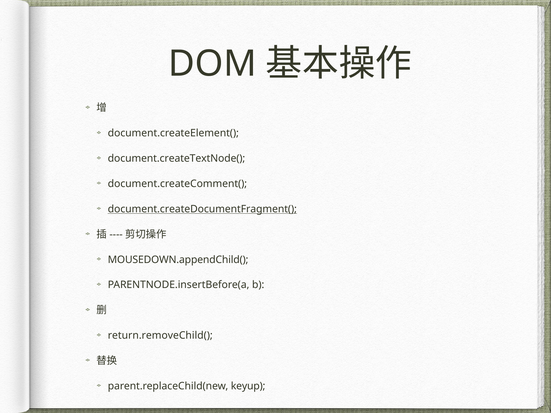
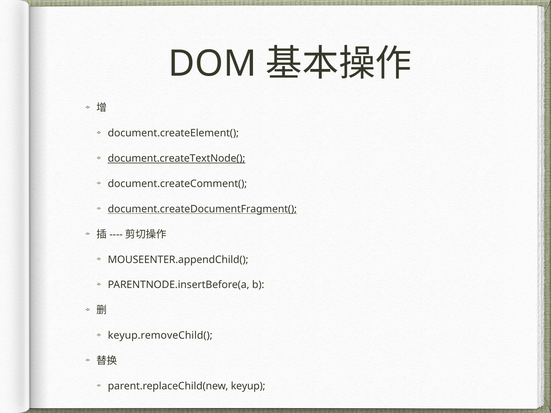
document.createTextNode( underline: none -> present (177, 159)
MOUSEDOWN.appendChild(: MOUSEDOWN.appendChild( -> MOUSEENTER.appendChild( (178, 260)
return.removeChild(: return.removeChild( -> keyup.removeChild( (160, 336)
